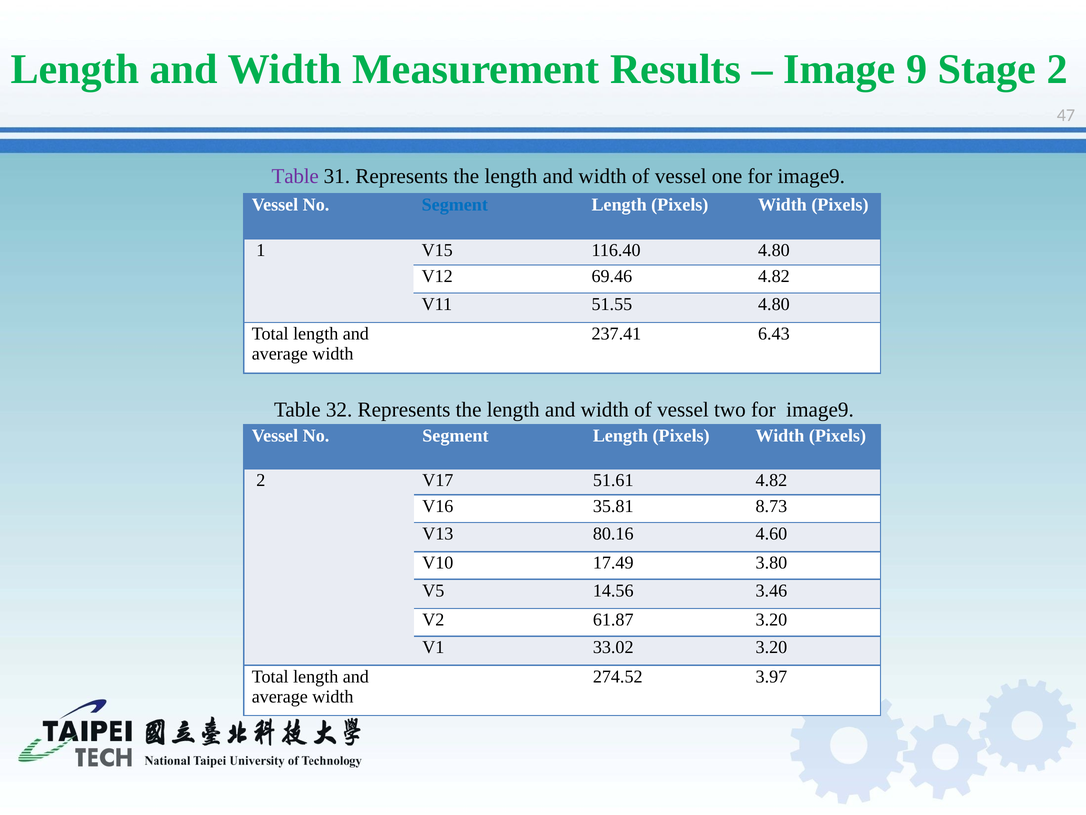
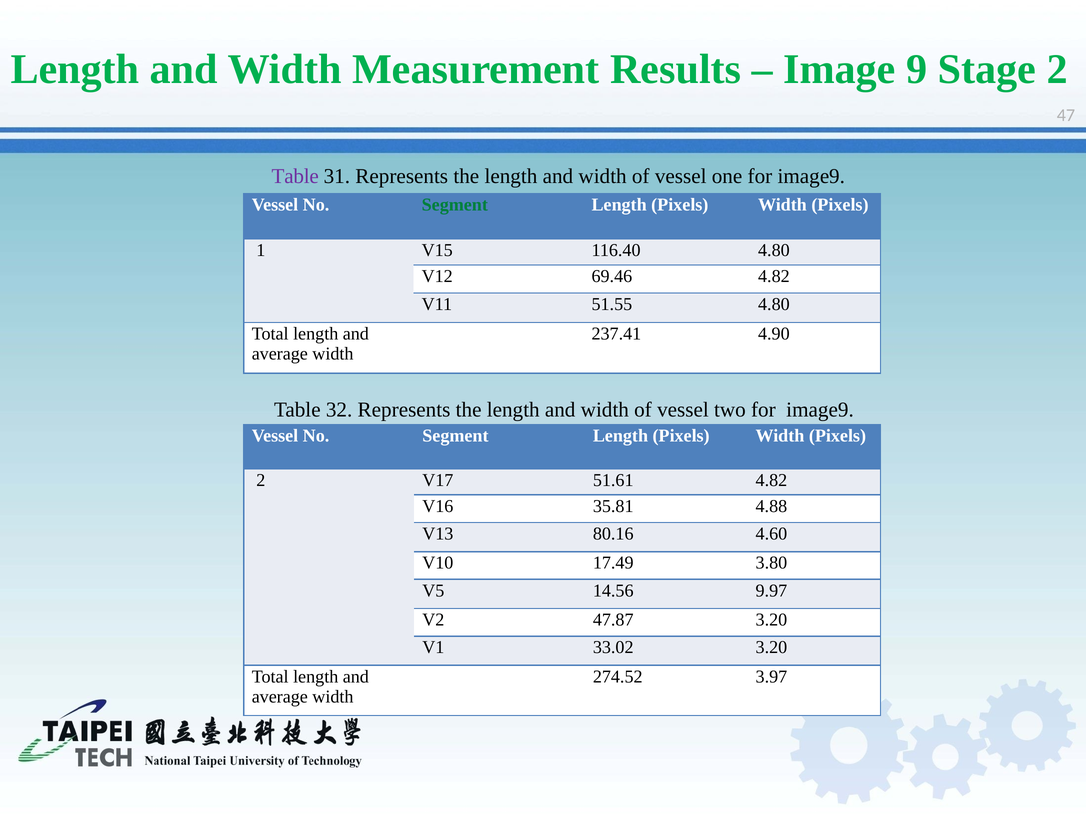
Segment colour: blue -> green (455, 205)
6.43: 6.43 -> 4.90 (774, 334)
8.73: 8.73 -> 4.88 (771, 506)
3.46: 3.46 -> 9.97 (771, 590)
61.87: 61.87 -> 47.87 (613, 619)
